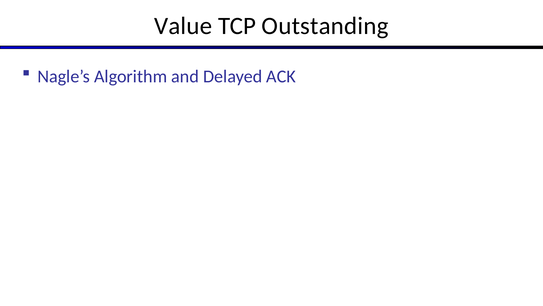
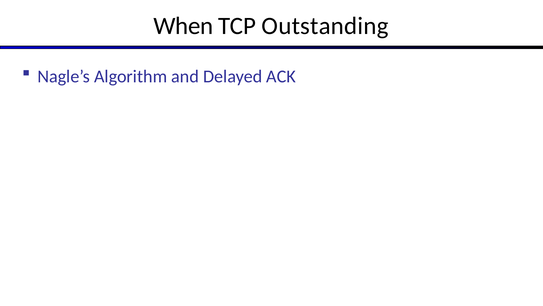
Value: Value -> When (183, 26)
